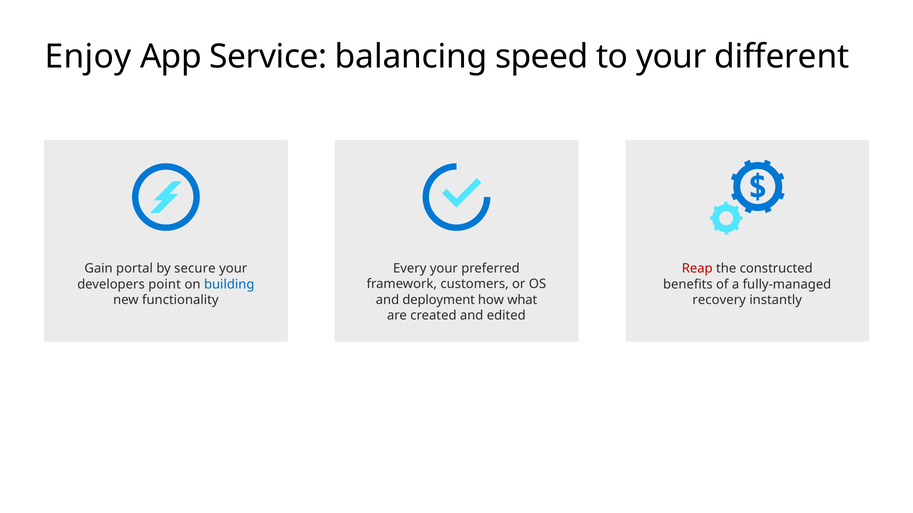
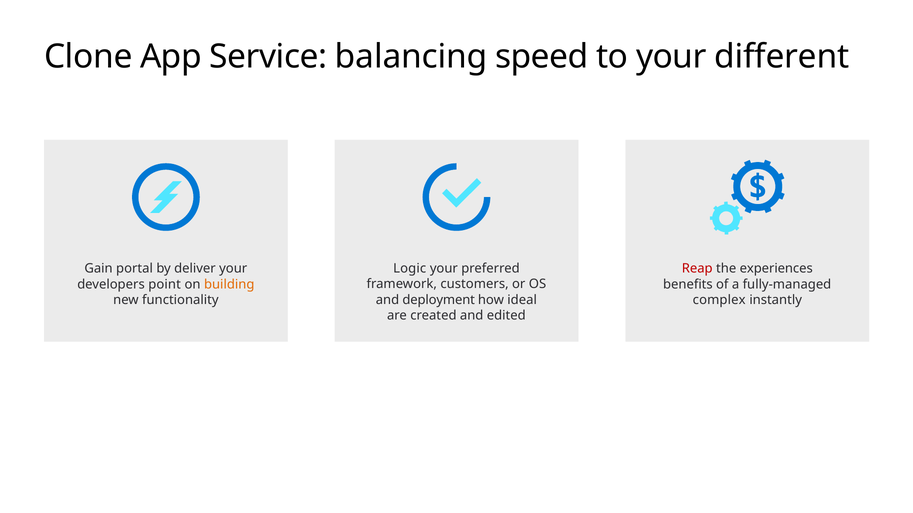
Enjoy: Enjoy -> Clone (88, 57)
Every: Every -> Logic (410, 269)
secure: secure -> deliver (195, 269)
constructed: constructed -> experiences (776, 269)
building colour: blue -> orange (229, 284)
what: what -> ideal (522, 300)
recovery: recovery -> complex (719, 300)
